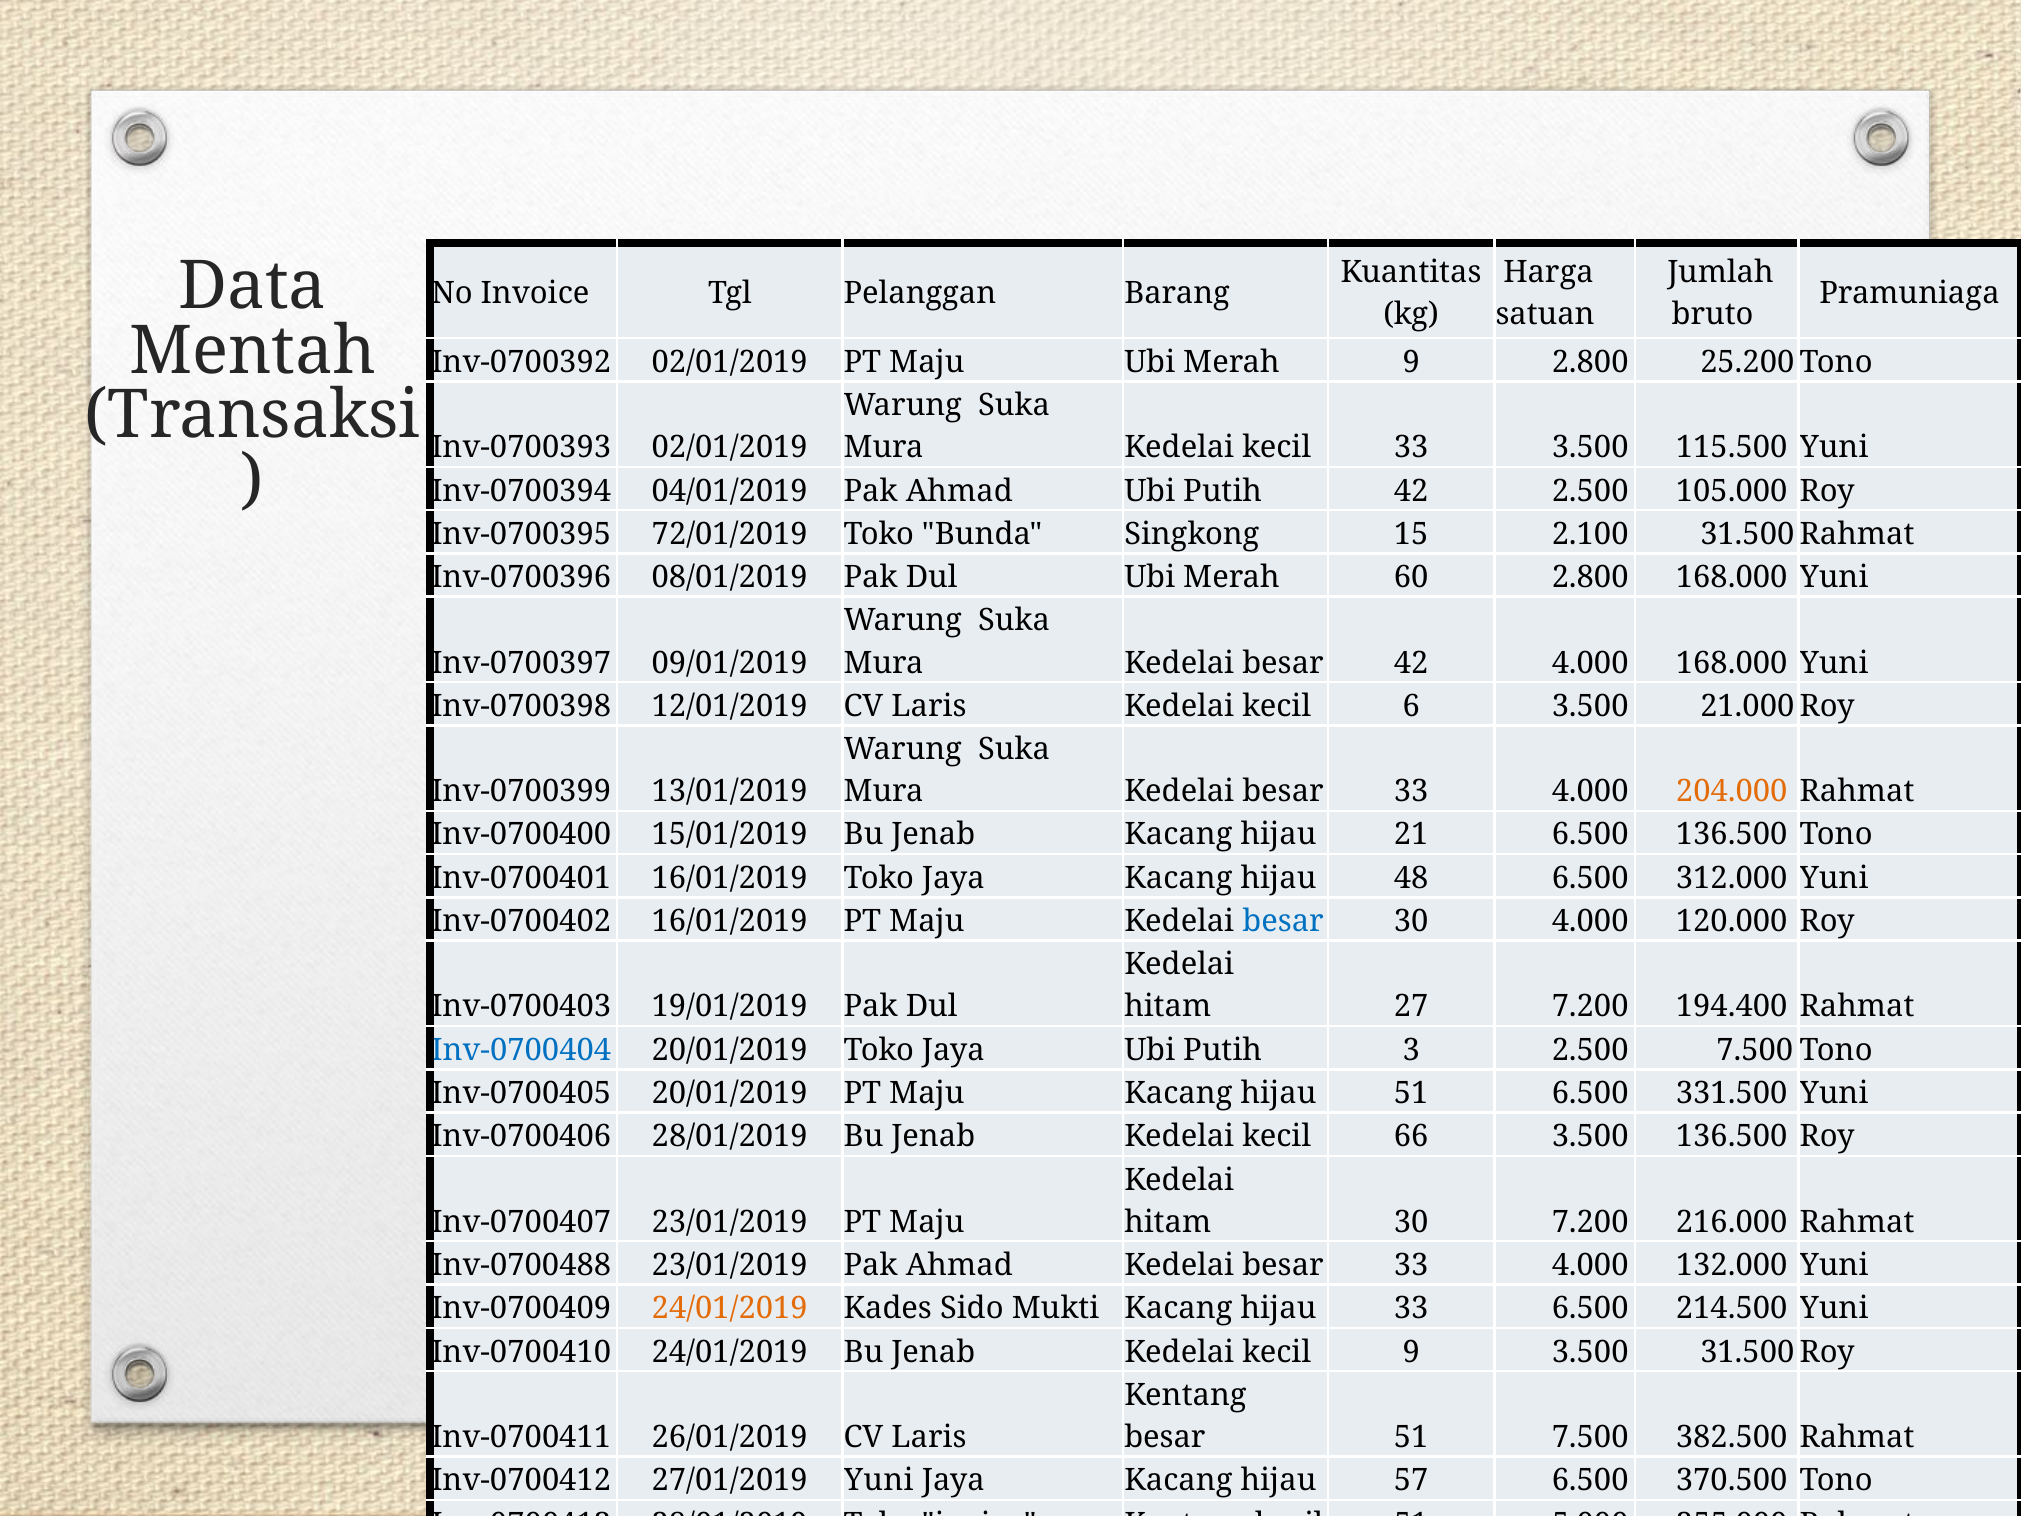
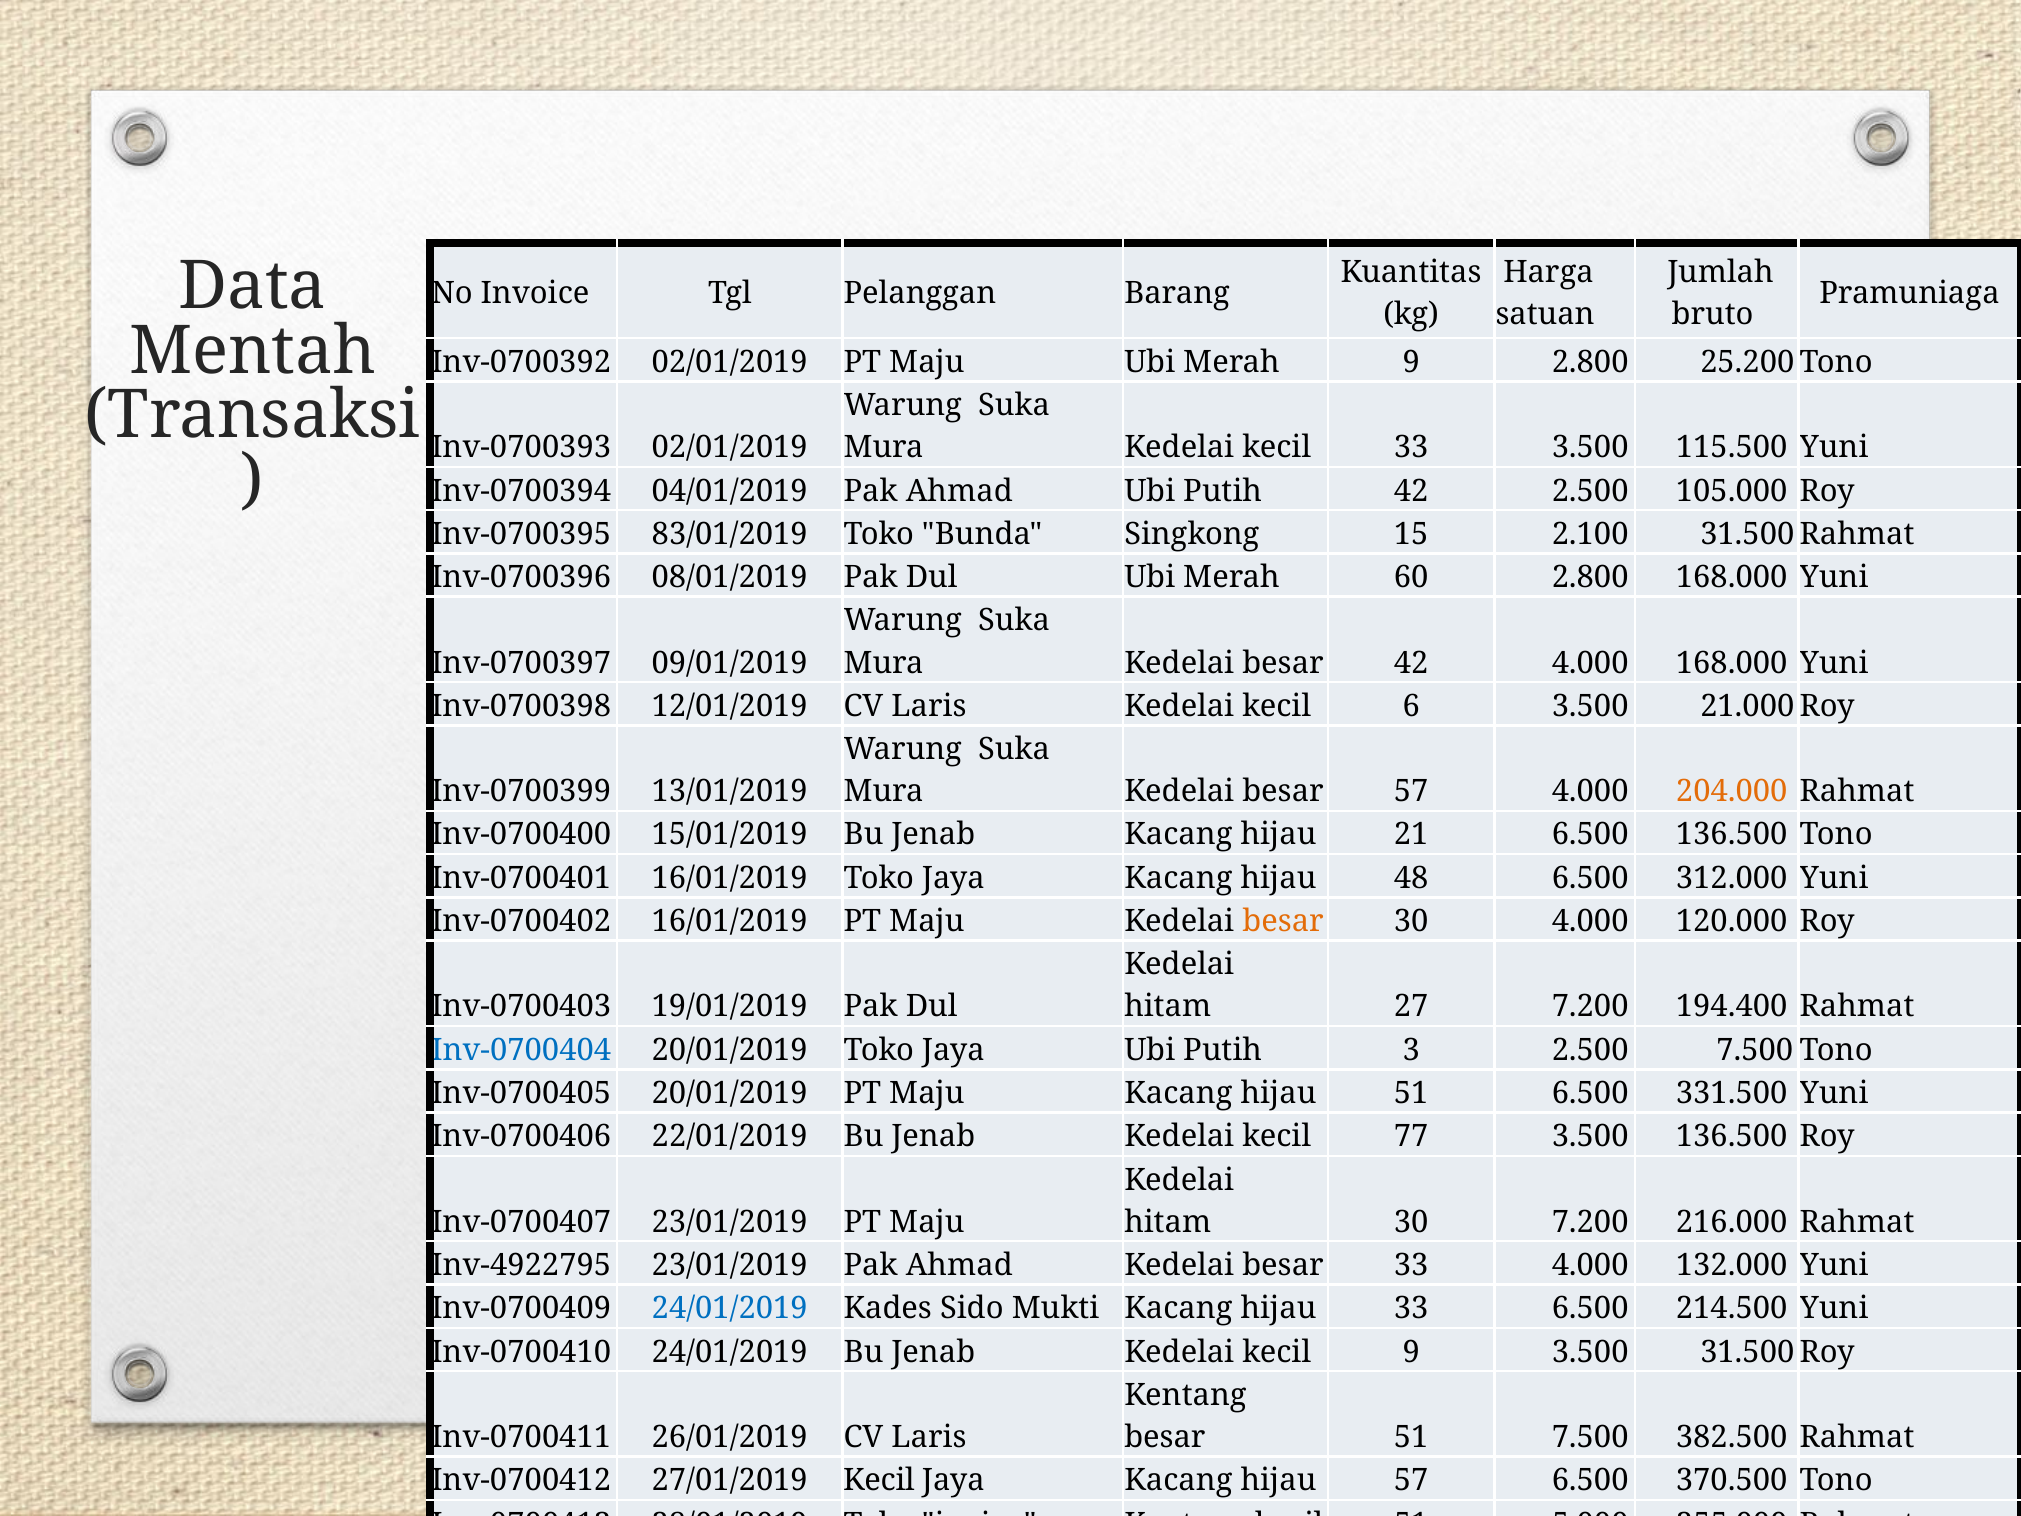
72/01/2019: 72/01/2019 -> 83/01/2019 (730, 534)
Mura Kedelai besar 33: 33 -> 57 (1411, 791)
besar colour: blue -> orange (1283, 921)
Inv-0700406 28/01/2019: 28/01/2019 -> 22/01/2019 (730, 1136)
66: 66 -> 77 (1411, 1136)
Inv-0700488: Inv-0700488 -> Inv-4922795 (521, 1265)
24/01/2019 colour: orange -> blue (730, 1308)
27/01/2019 Yuni: Yuni -> Kecil (879, 1480)
